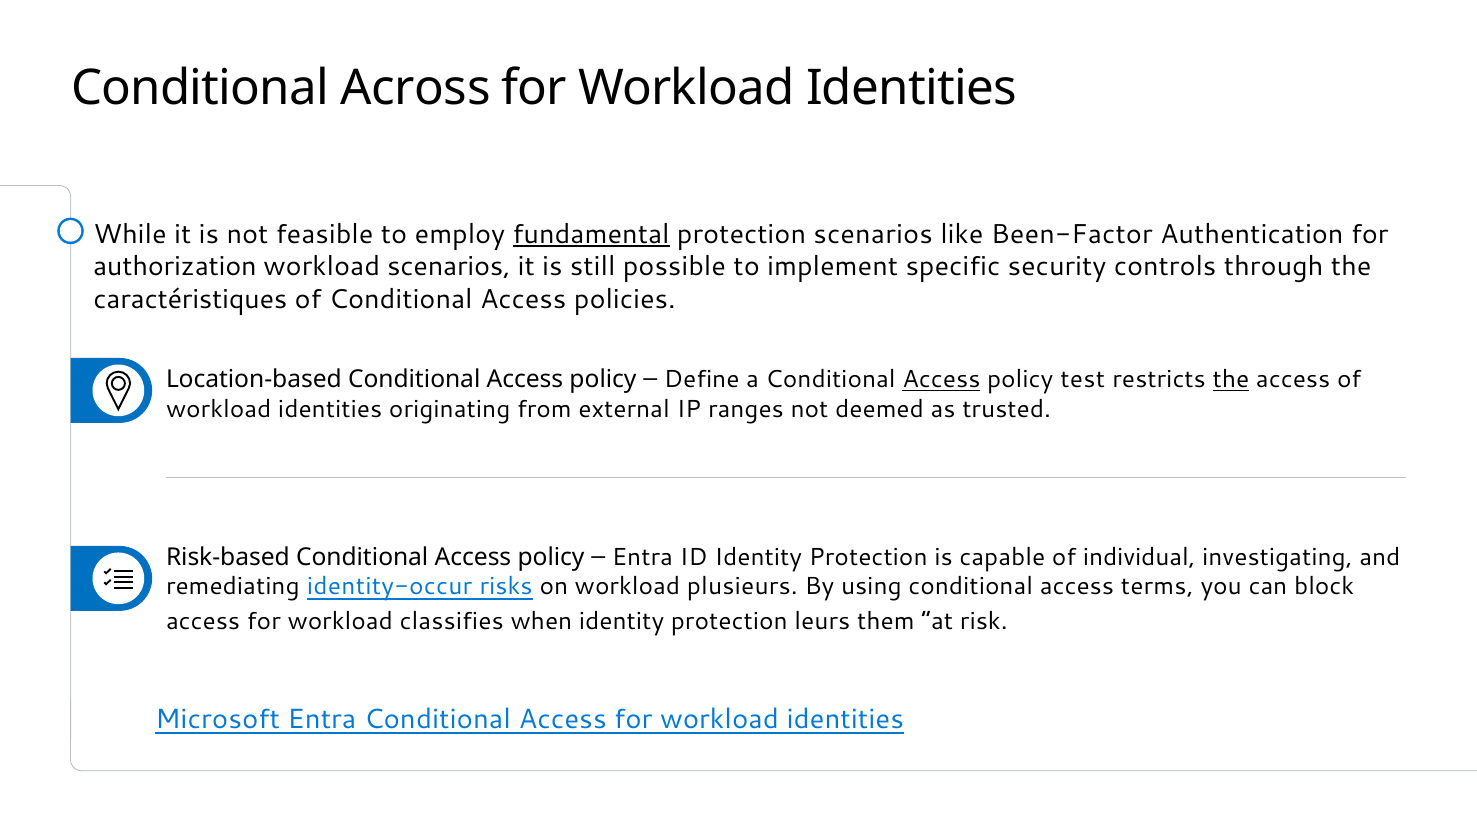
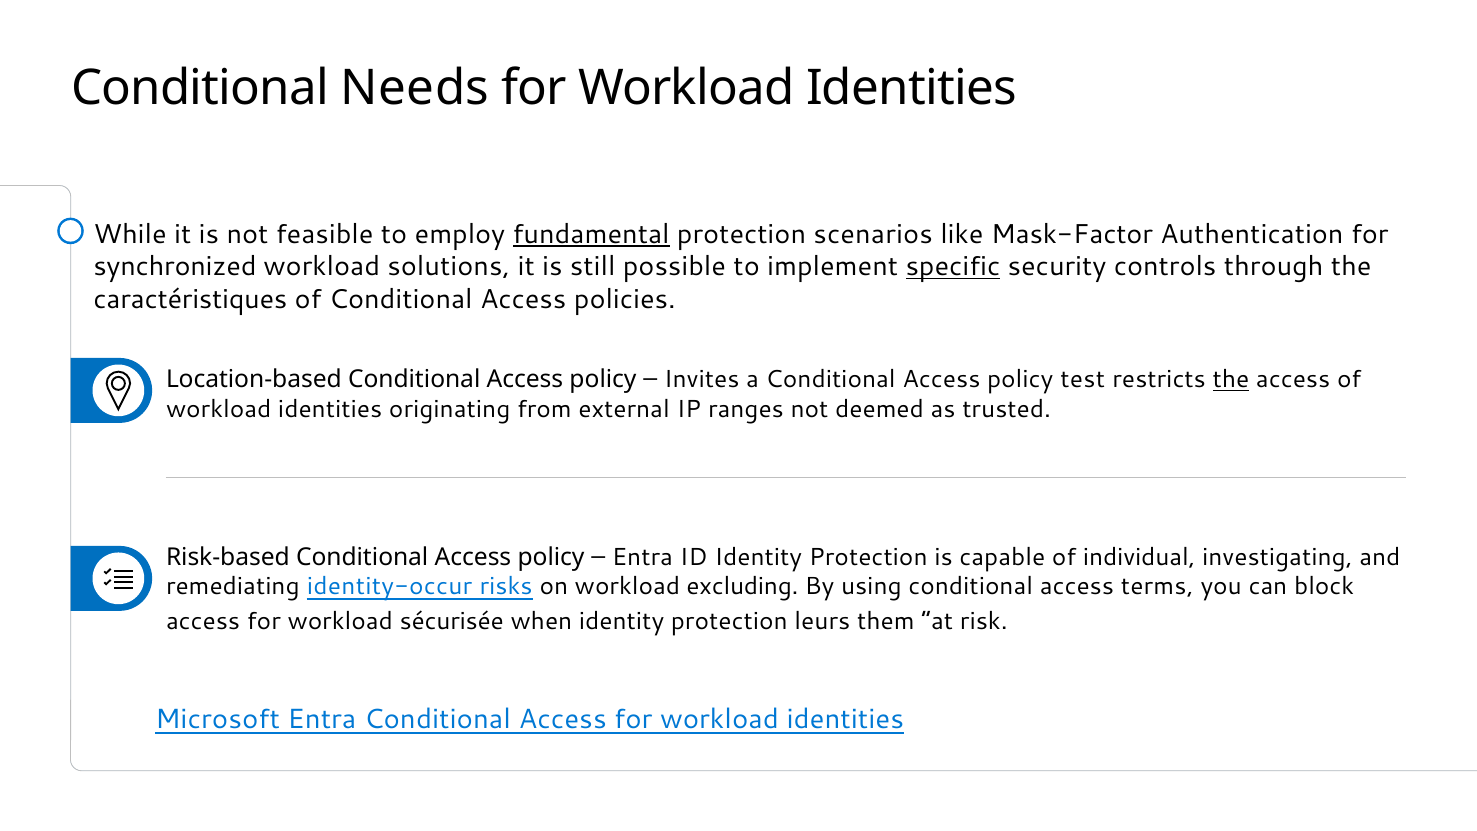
Across: Across -> Needs (415, 88)
Been-Factor: Been-Factor -> Mask-Factor (1072, 234)
authorization: authorization -> synchronized (175, 267)
workload scenarios: scenarios -> solutions (449, 267)
specific underline: none -> present (953, 267)
Define: Define -> Invites (702, 380)
Access underline: present -> none (941, 380)
plusieurs: plusieurs -> excluding (743, 587)
classifies: classifies -> sécurisée (452, 621)
